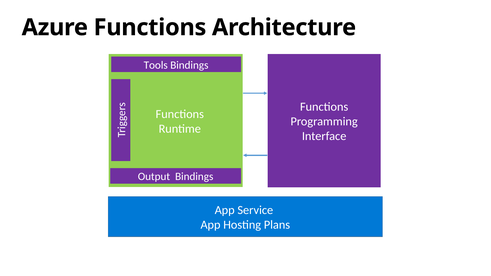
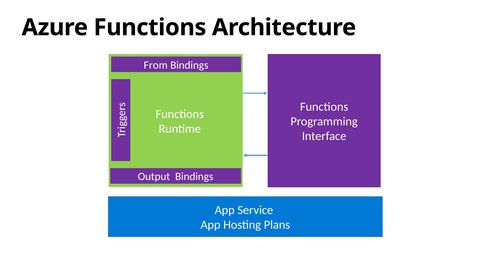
Tools: Tools -> From (156, 65)
